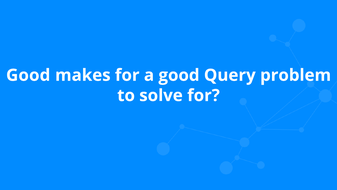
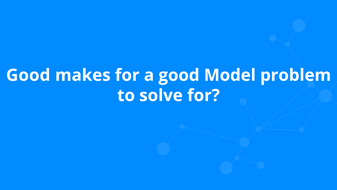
Query: Query -> Model (230, 75)
